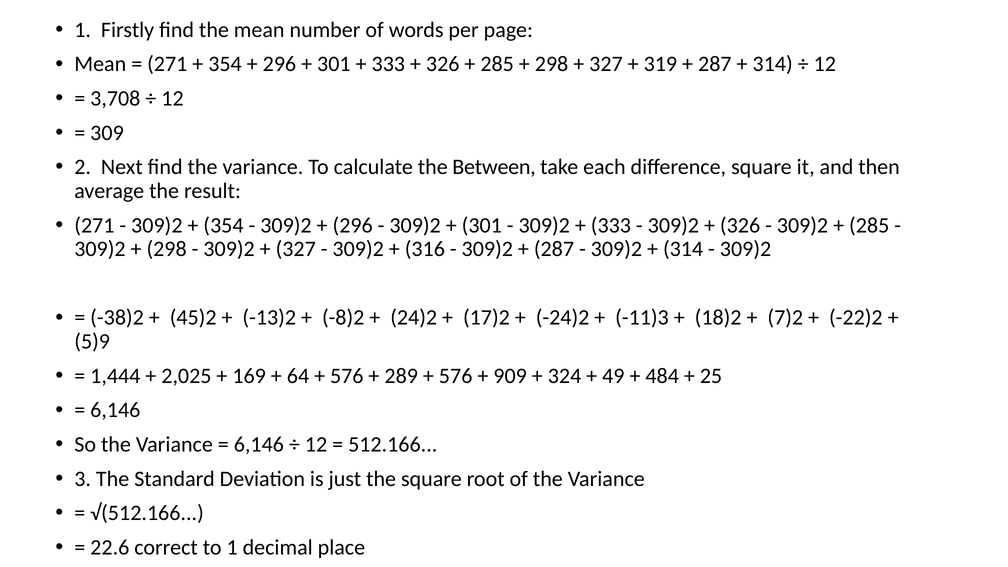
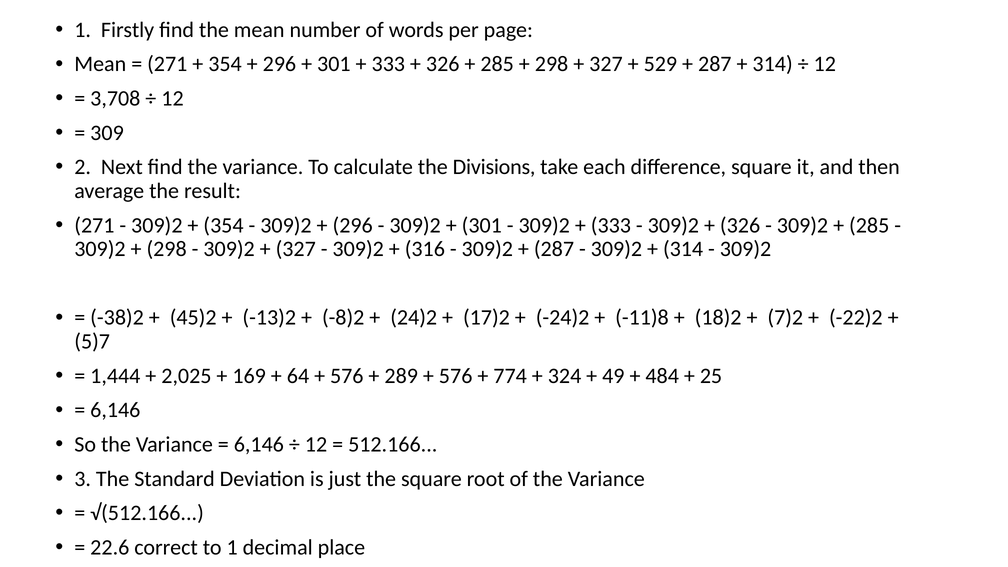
319: 319 -> 529 (660, 64)
Between: Between -> Divisions (494, 167)
-11)3: -11)3 -> -11)8 (642, 318)
5)9: 5)9 -> 5)7 (92, 341)
909: 909 -> 774 (510, 376)
